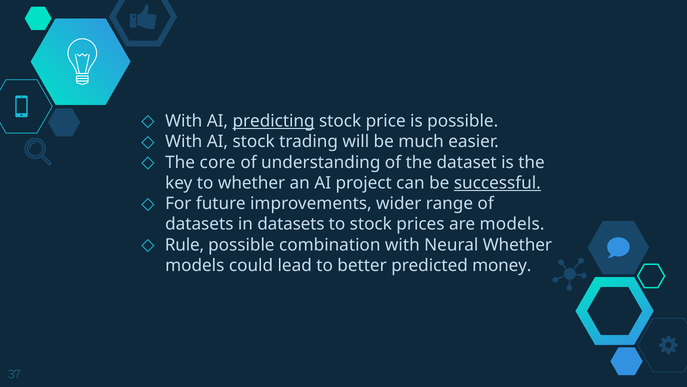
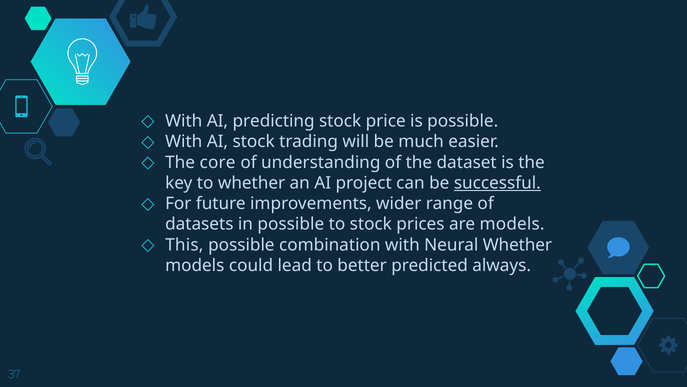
predicting underline: present -> none (274, 121)
in datasets: datasets -> possible (291, 224)
Rule: Rule -> This (184, 245)
money: money -> always (502, 265)
